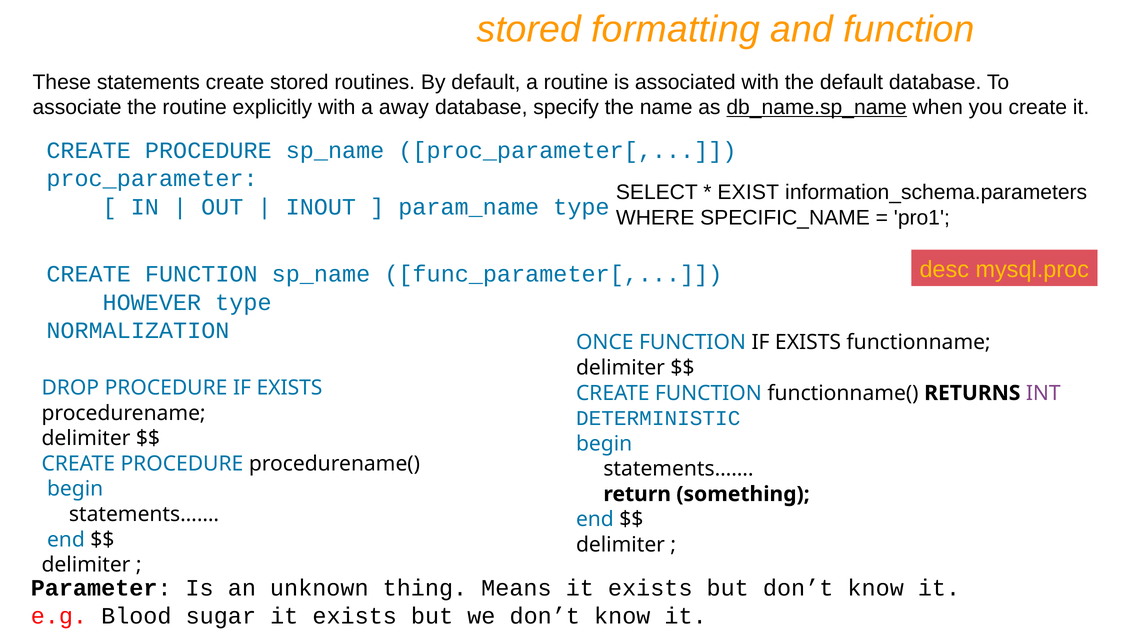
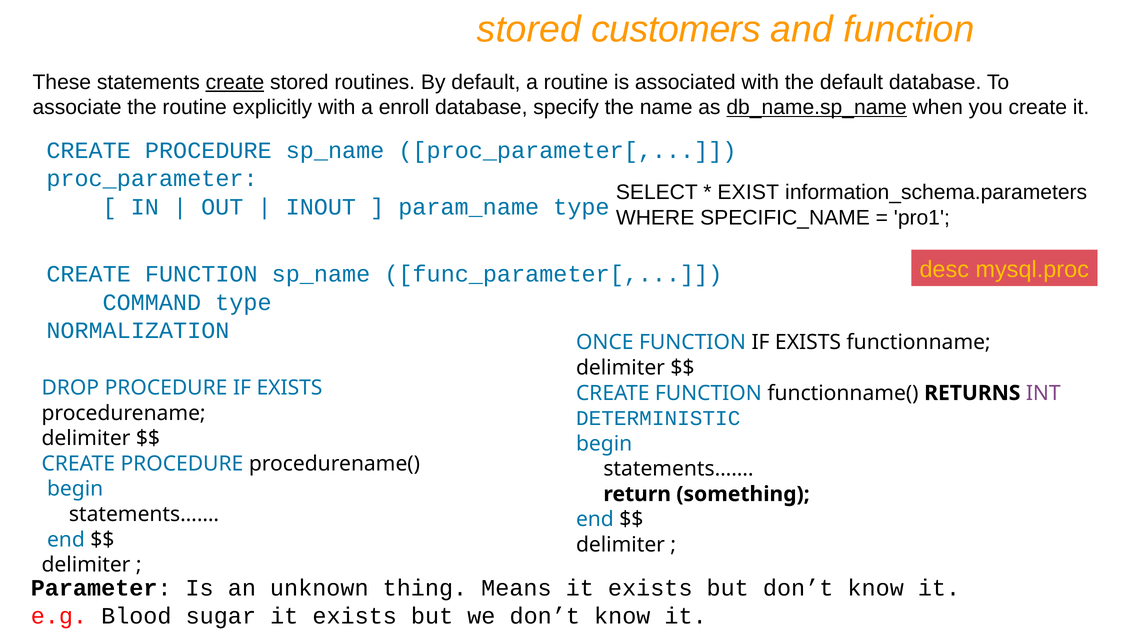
formatting: formatting -> customers (676, 29)
create underline: none -> present (235, 82)
away: away -> enroll (404, 107)
HOWEVER: HOWEVER -> COMMAND (152, 302)
